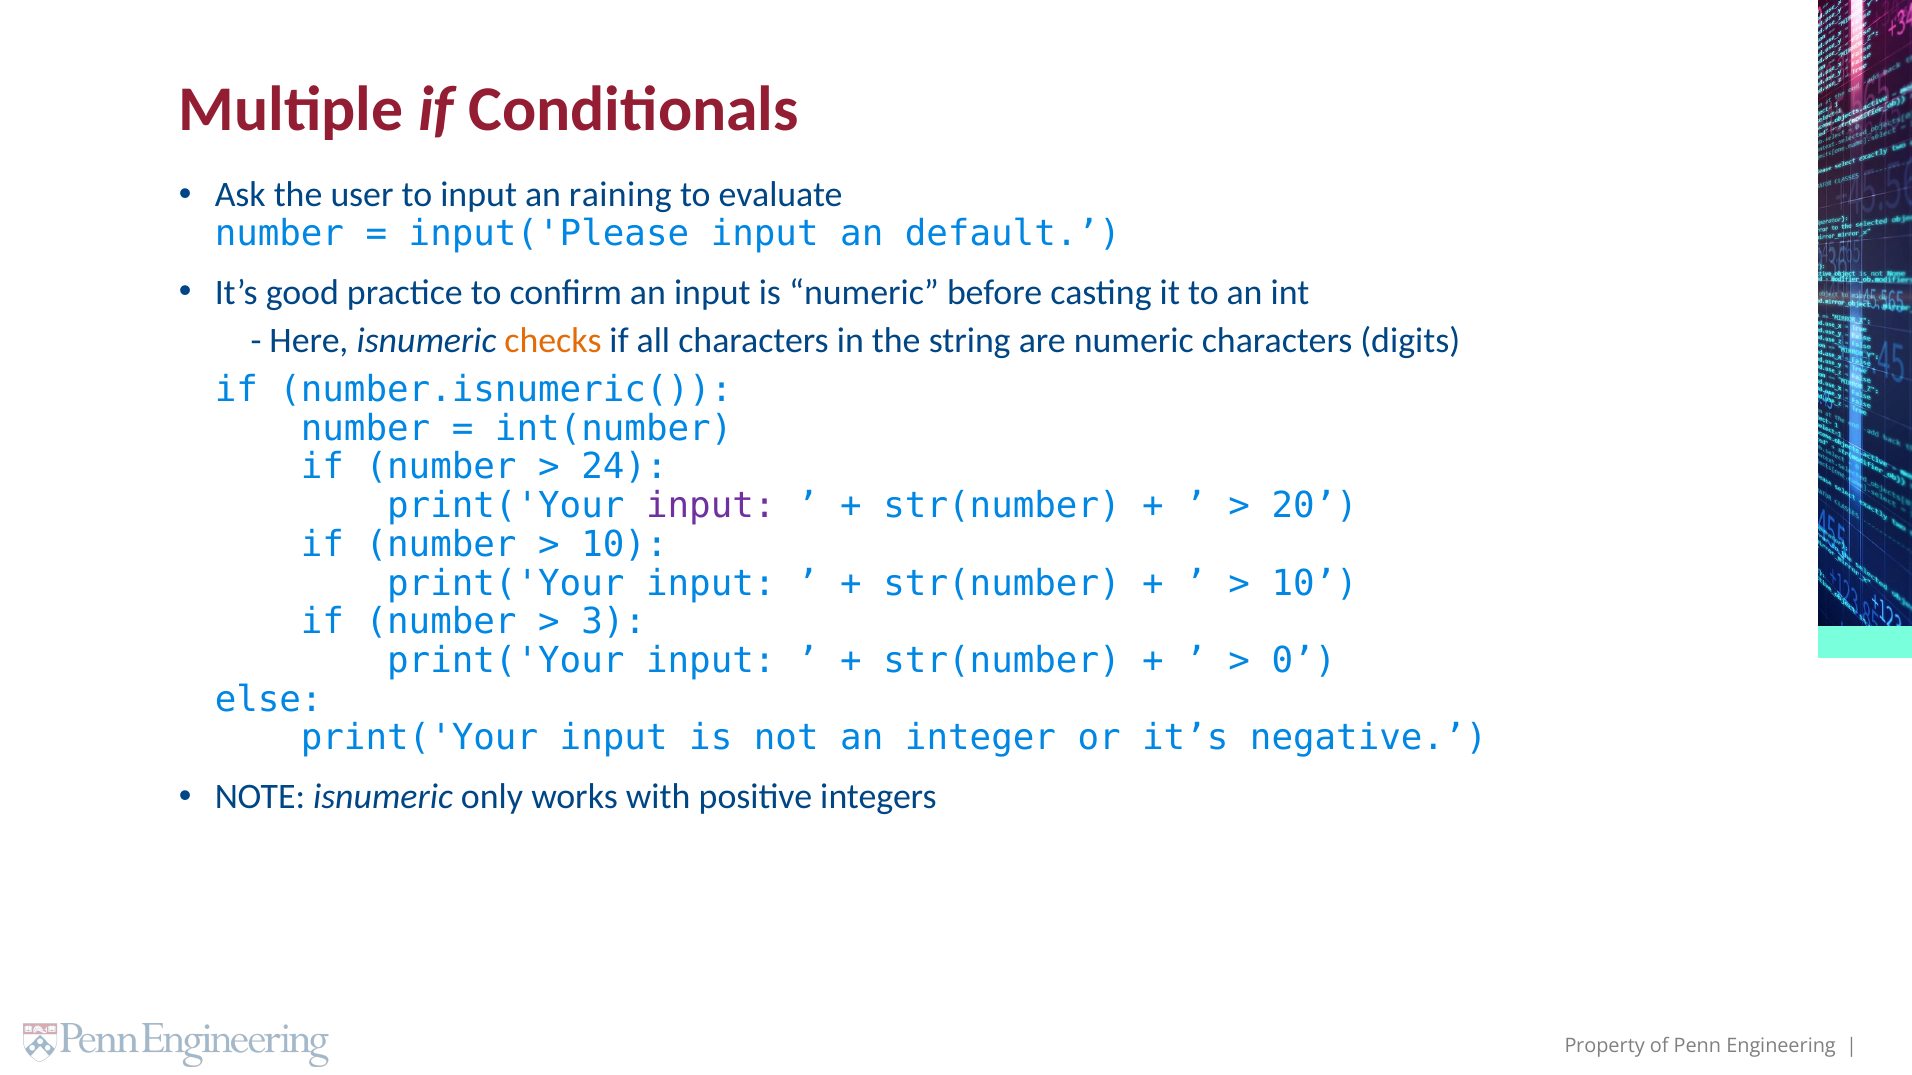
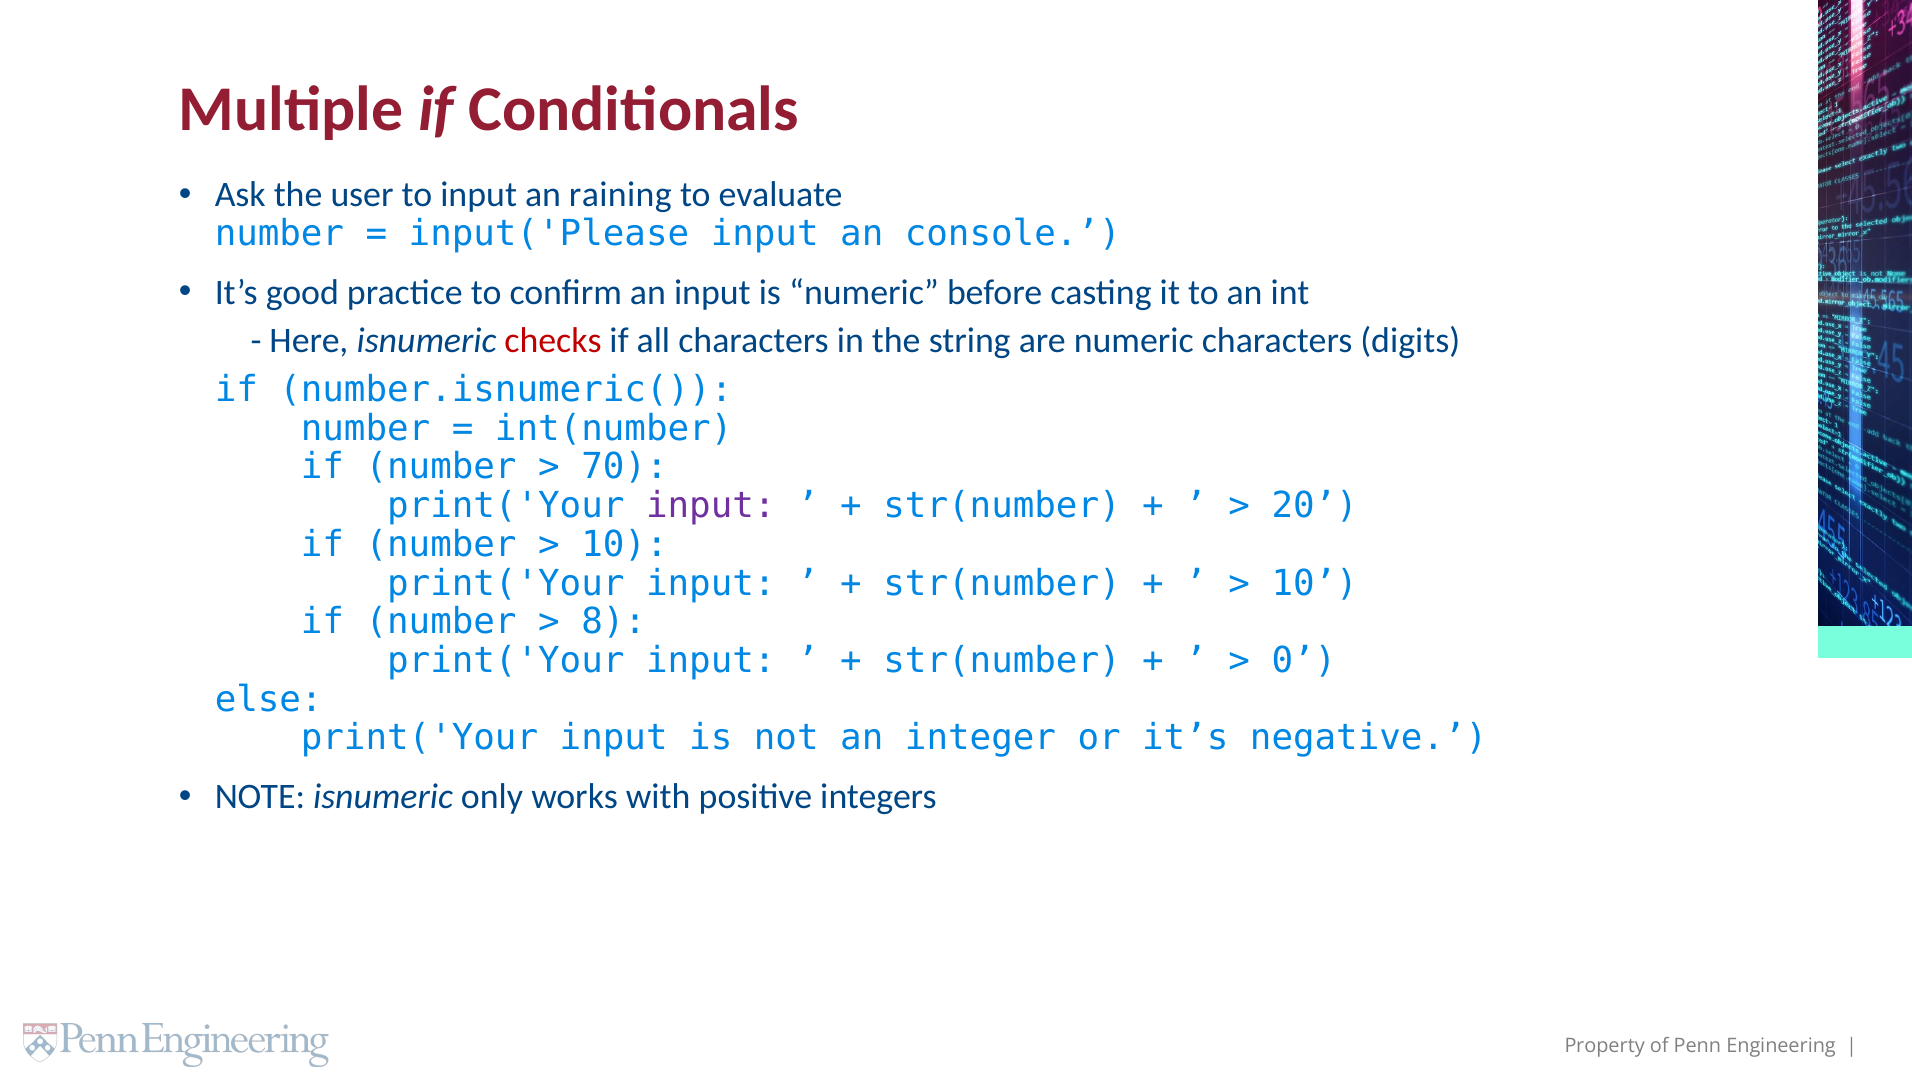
default: default -> console (1013, 234)
checks colour: orange -> red (553, 341)
24: 24 -> 70 (625, 467)
3: 3 -> 8 (614, 622)
